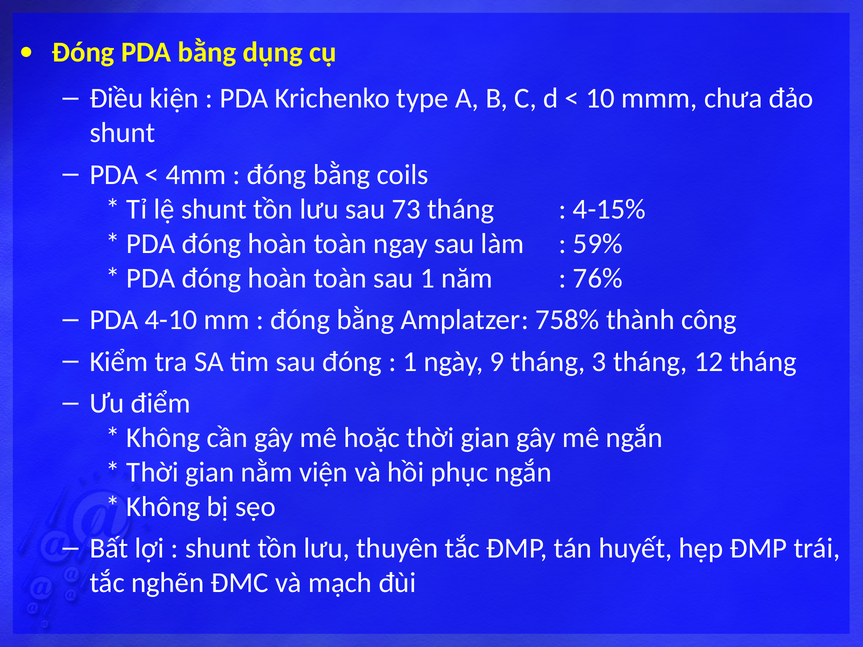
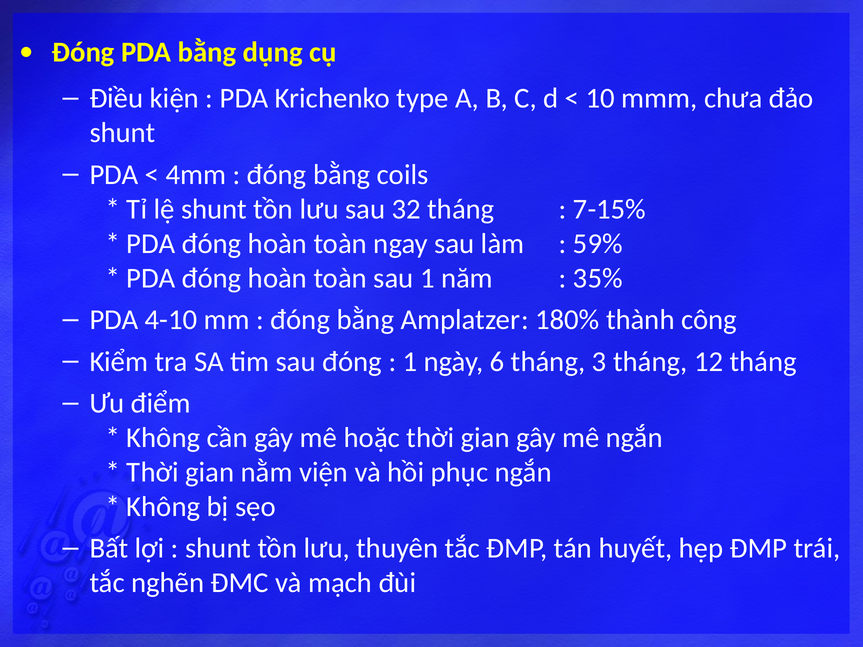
73: 73 -> 32 (406, 209)
4-15%: 4-15% -> 7-15% (609, 209)
76%: 76% -> 35% (598, 278)
758%: 758% -> 180% (567, 320)
9: 9 -> 6 (497, 362)
